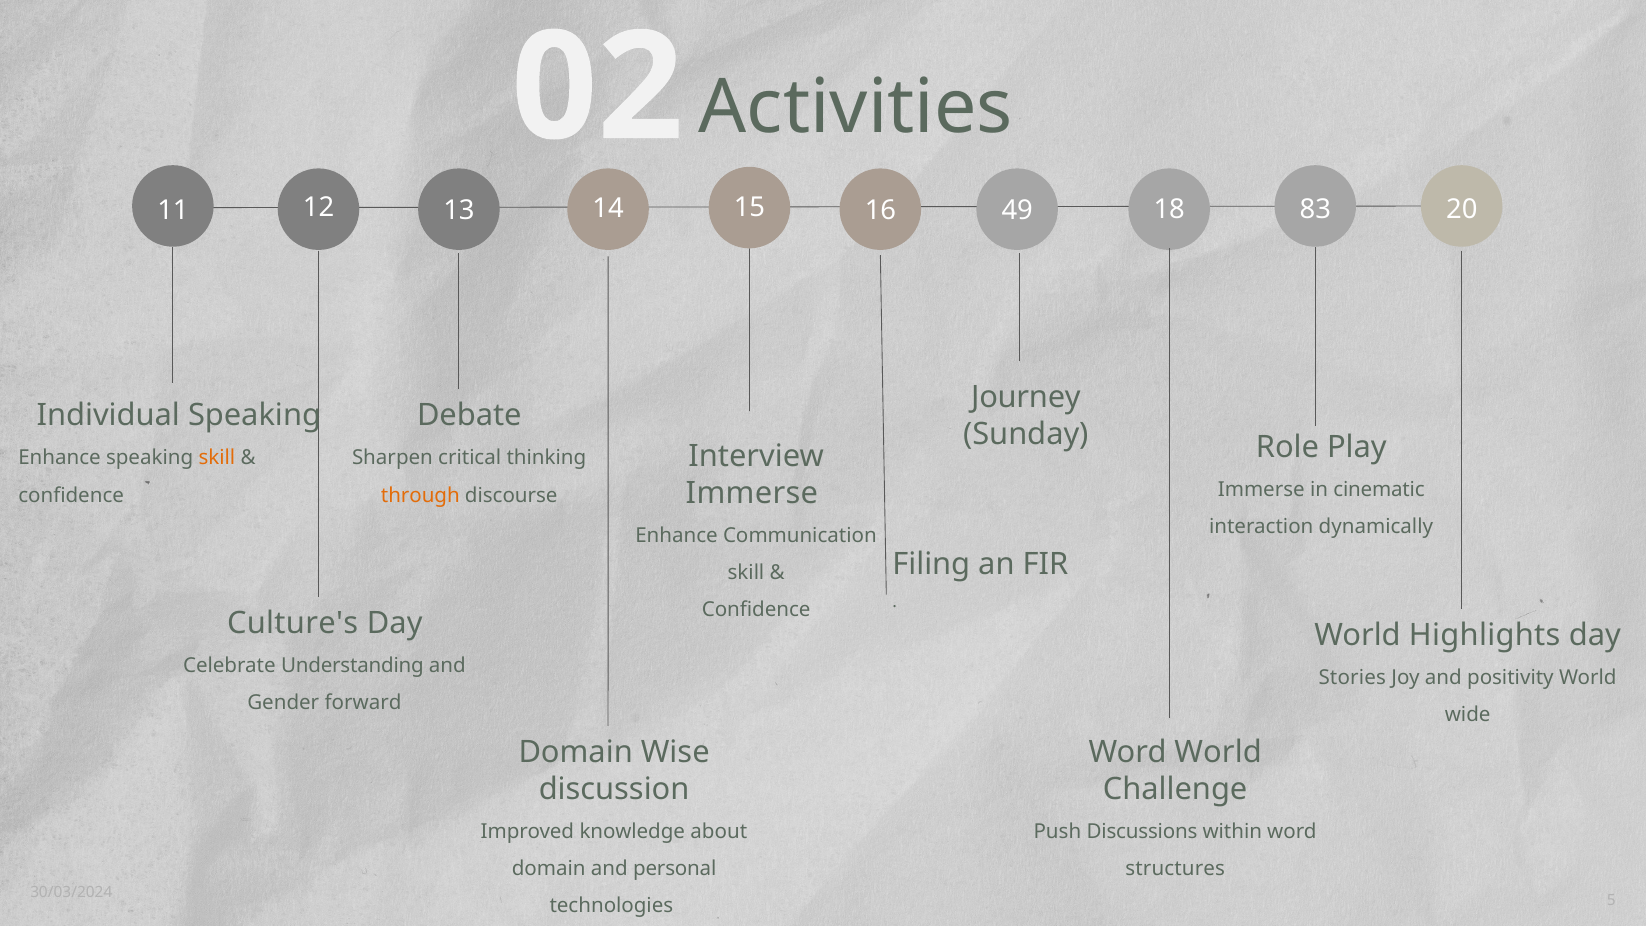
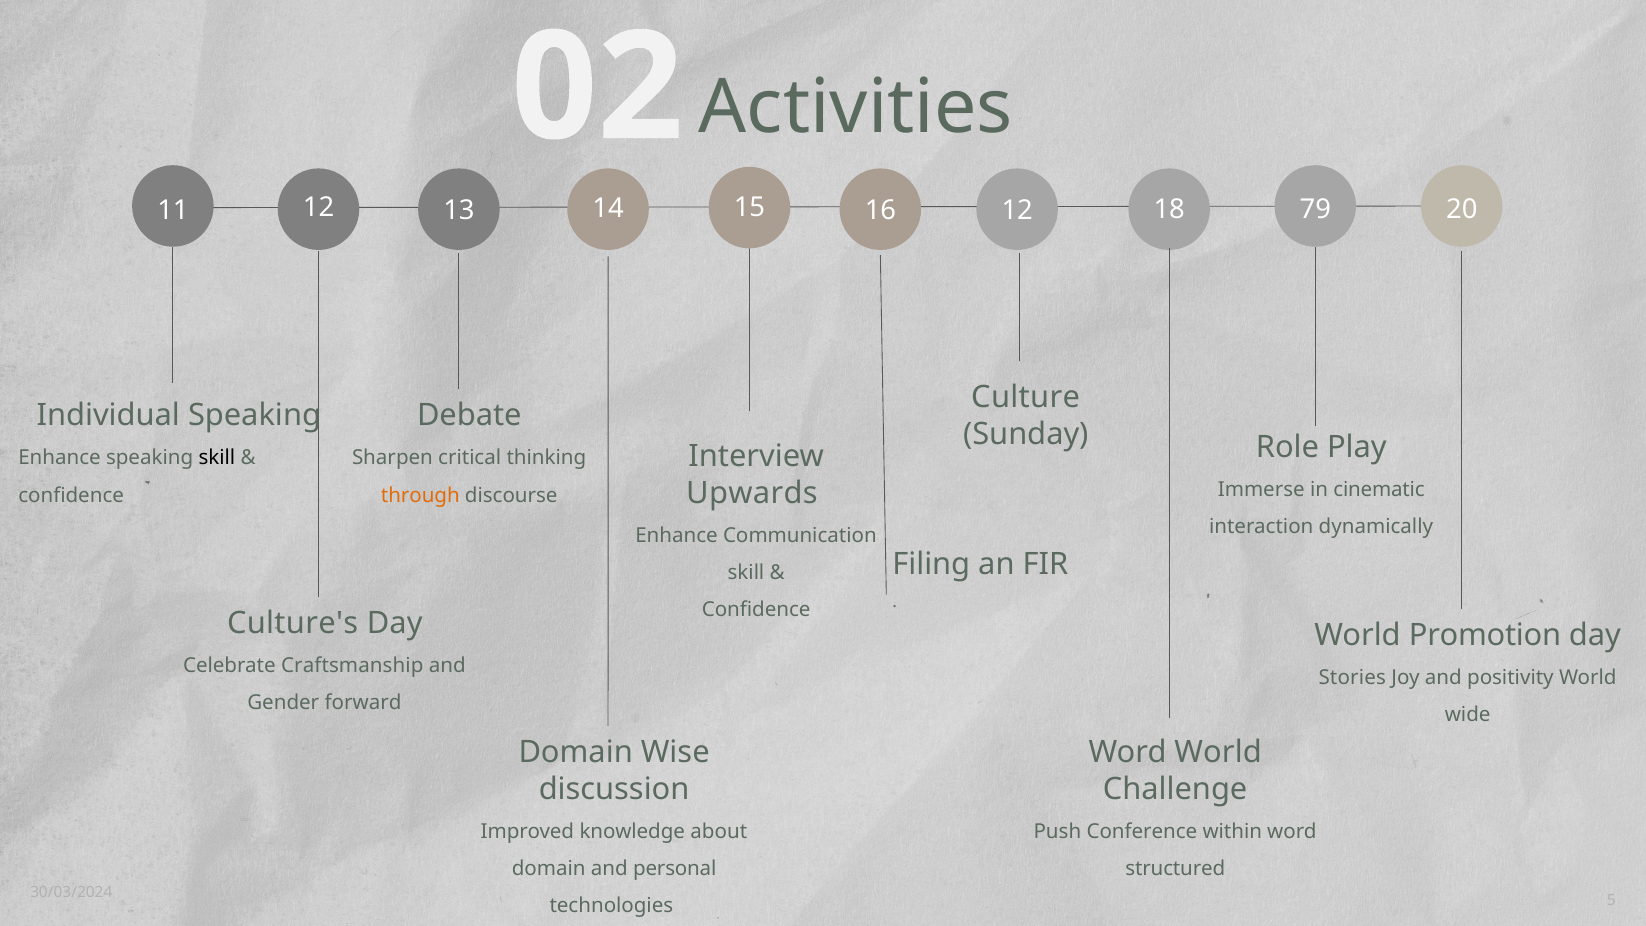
16 49: 49 -> 12 (1017, 211)
83: 83 -> 79 (1315, 209)
Journey: Journey -> Culture (1026, 397)
skill colour: orange -> black (217, 458)
Immerse: Immerse -> Upwards (752, 493)
Highlights: Highlights -> Promotion (1485, 635)
Understanding: Understanding -> Craftsmanship (352, 666)
Discussions: Discussions -> Conference (1142, 832)
structures: structures -> structured (1175, 869)
